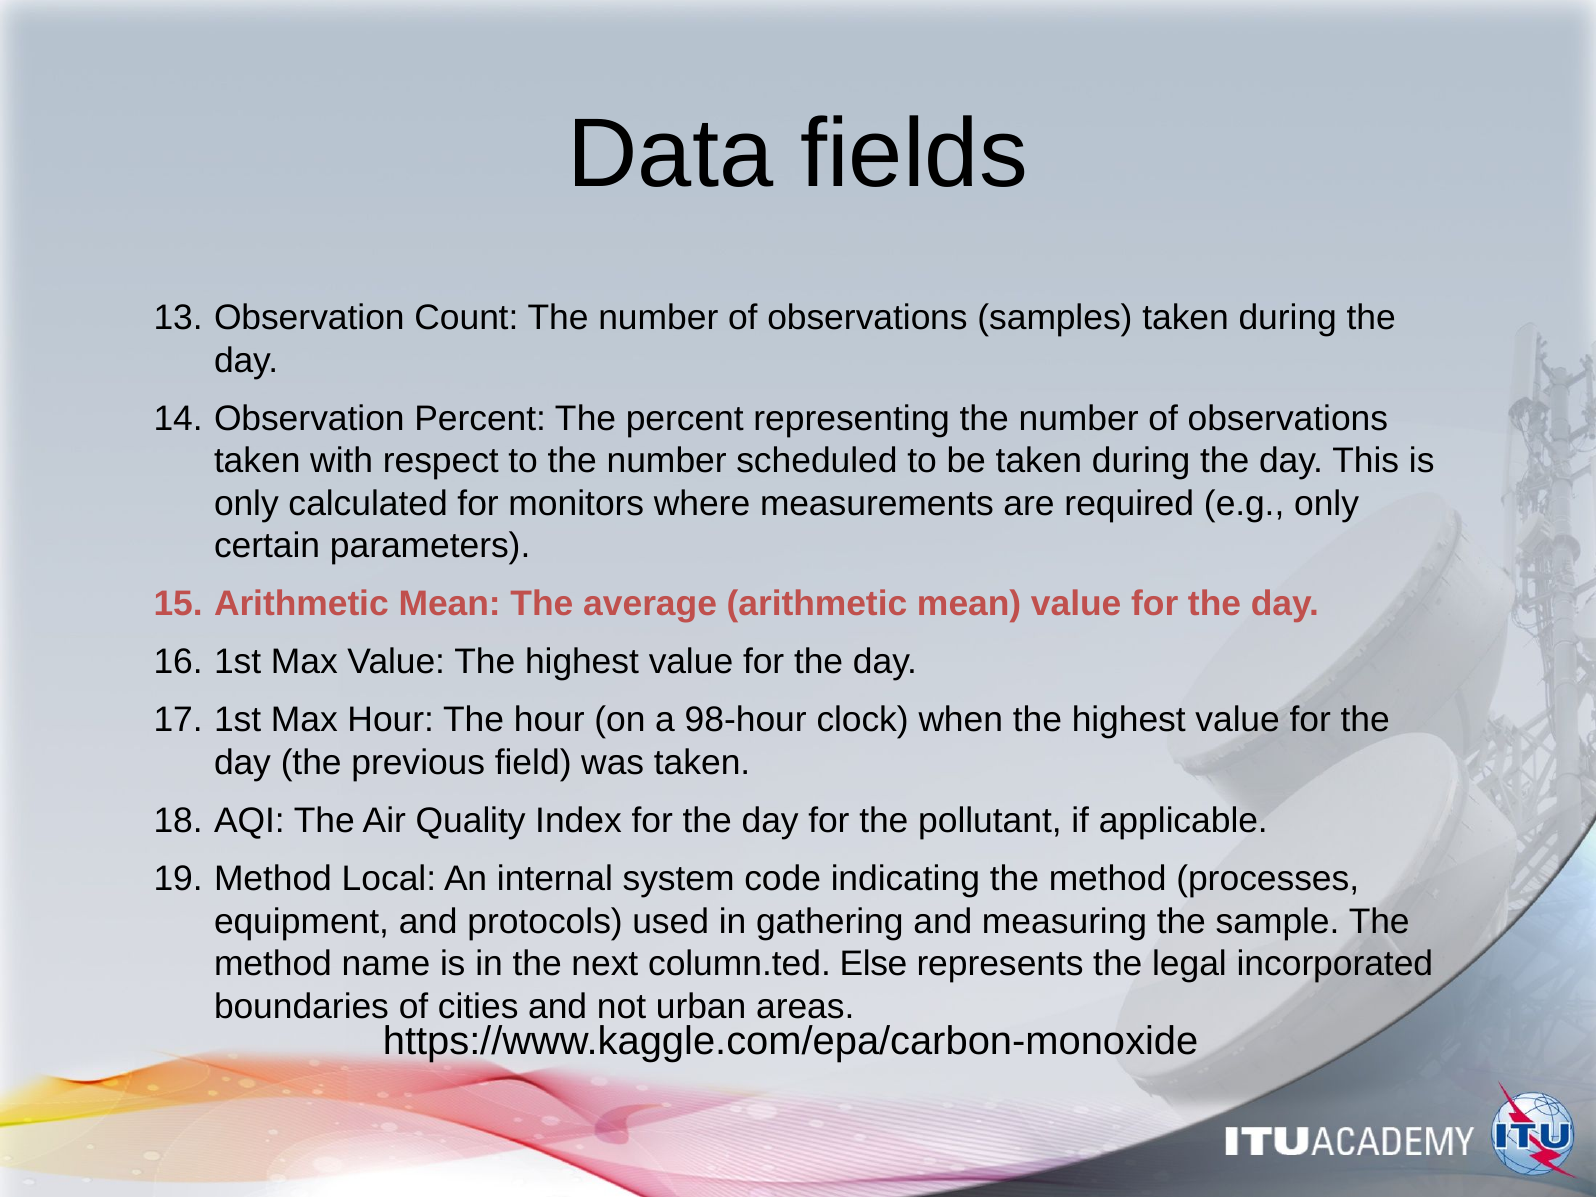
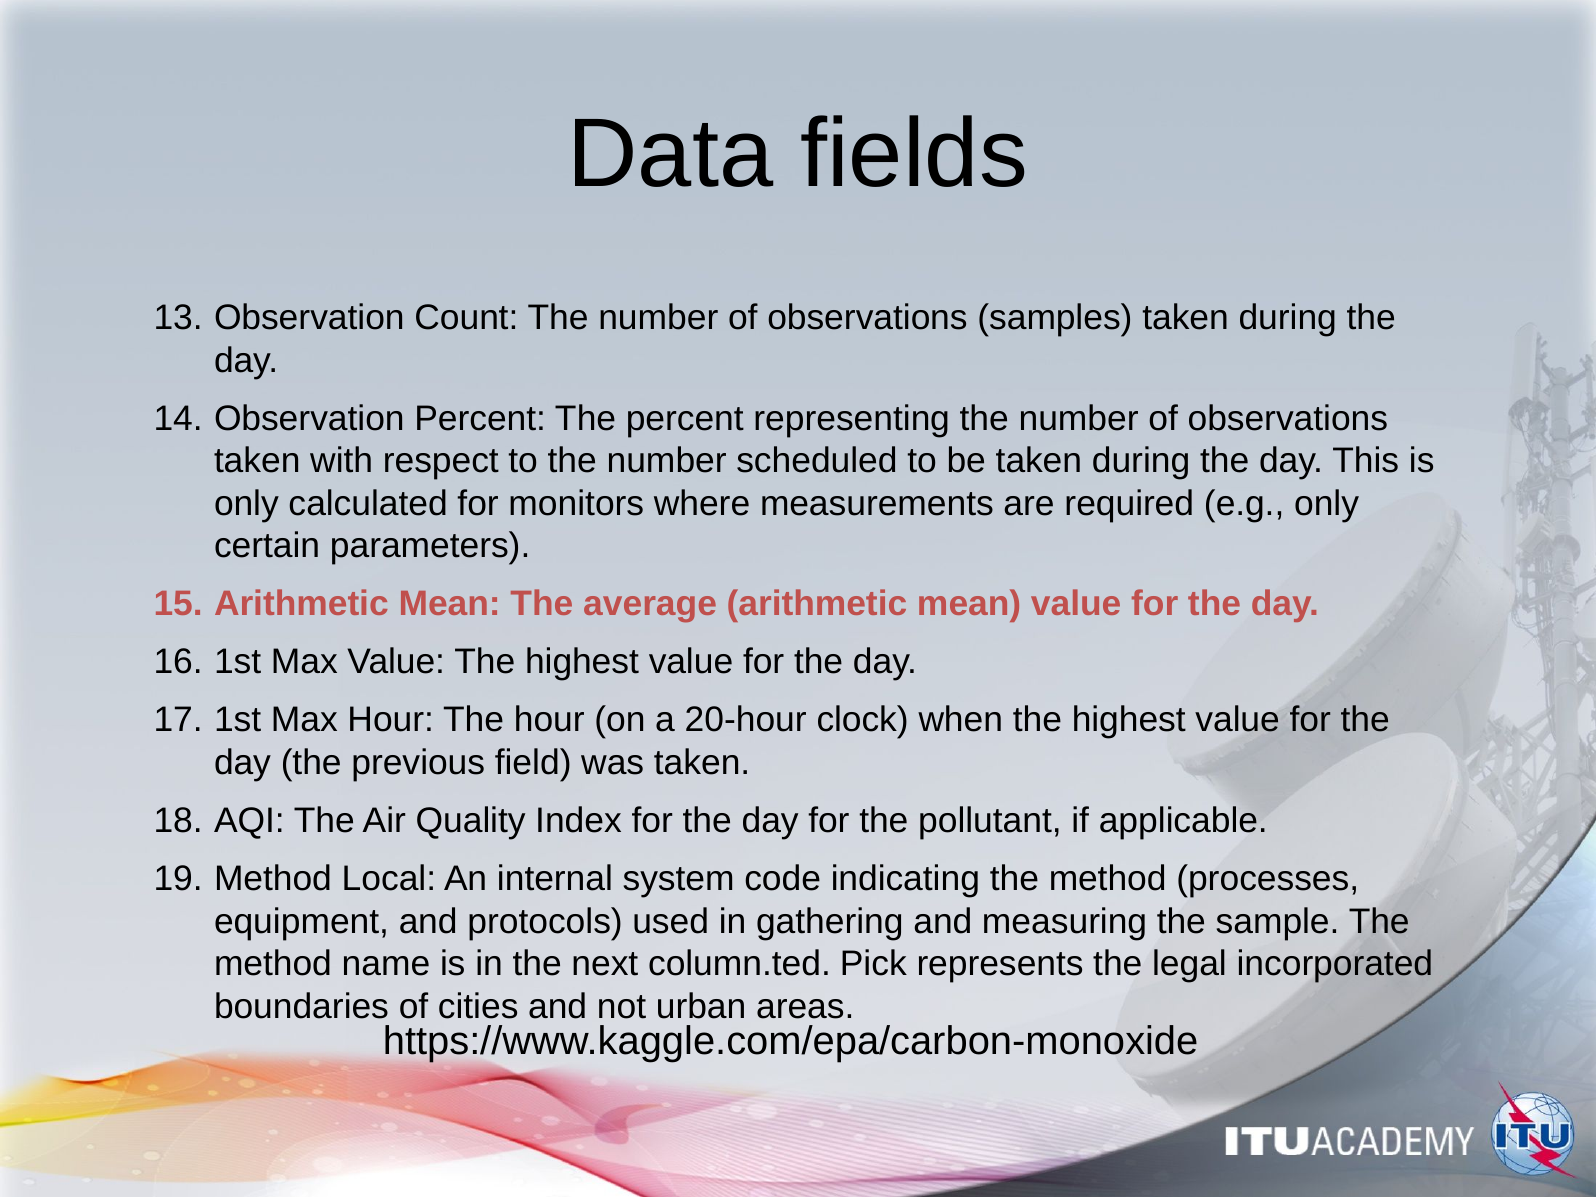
98-hour: 98-hour -> 20-hour (746, 720)
Else: Else -> Pick (873, 964)
